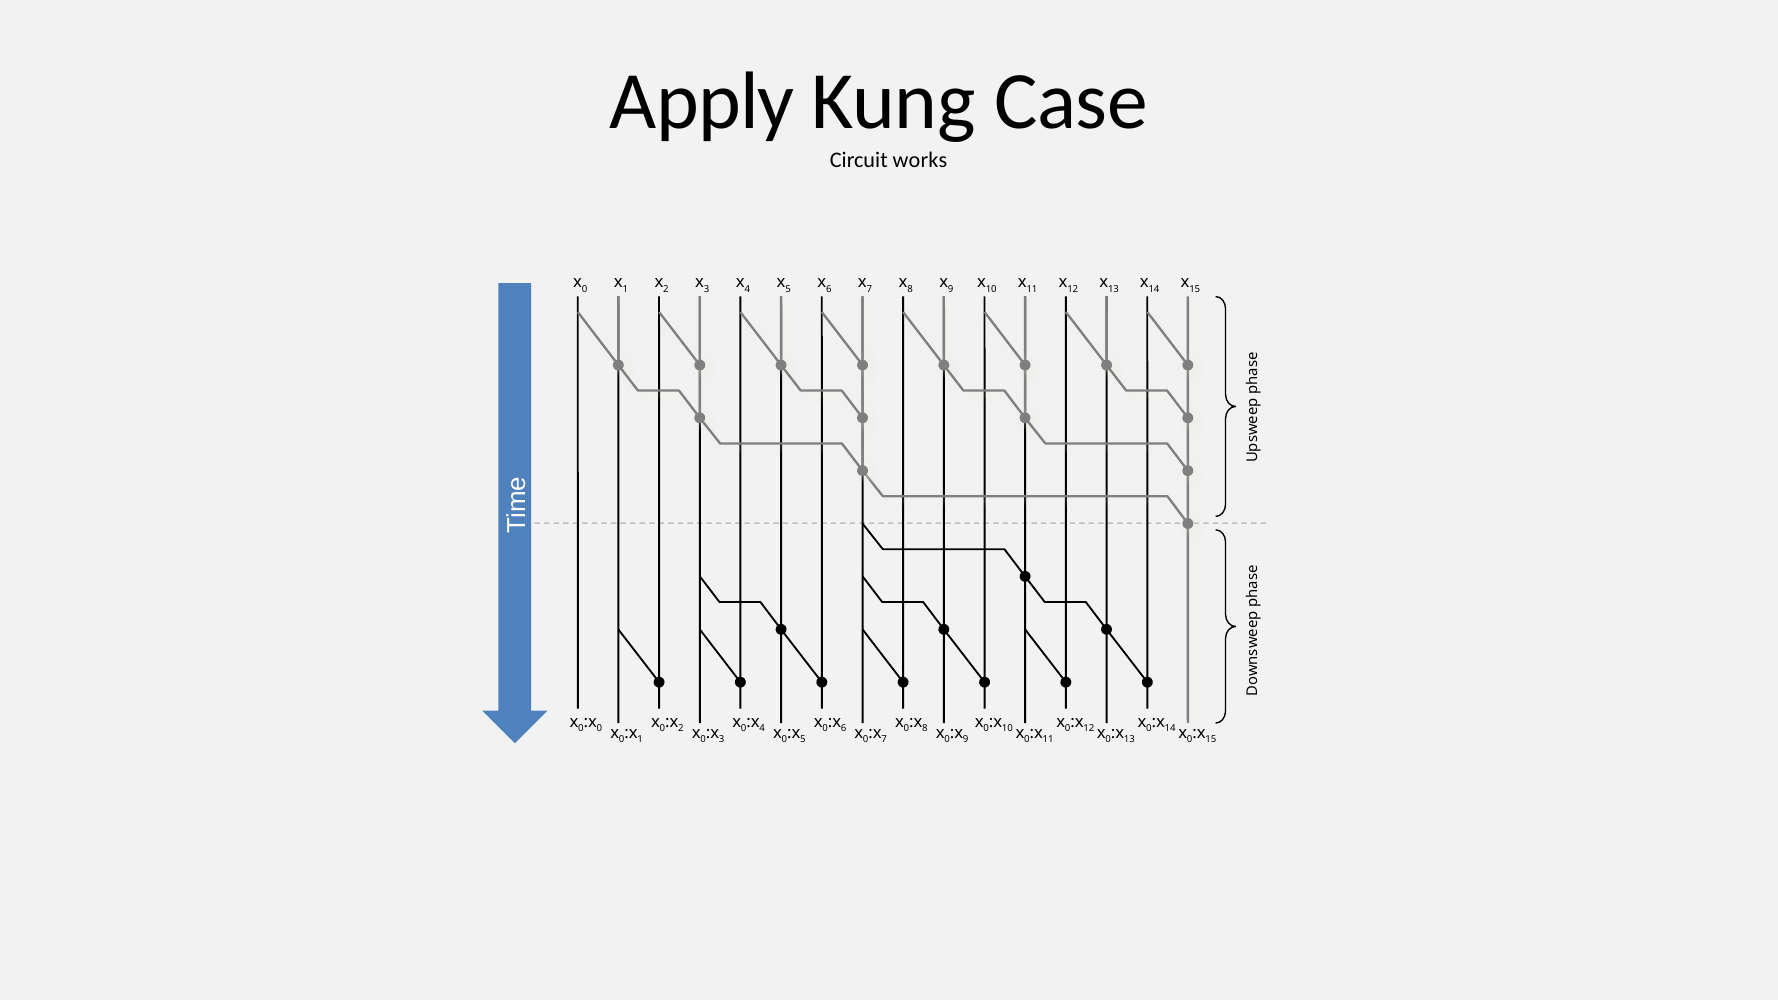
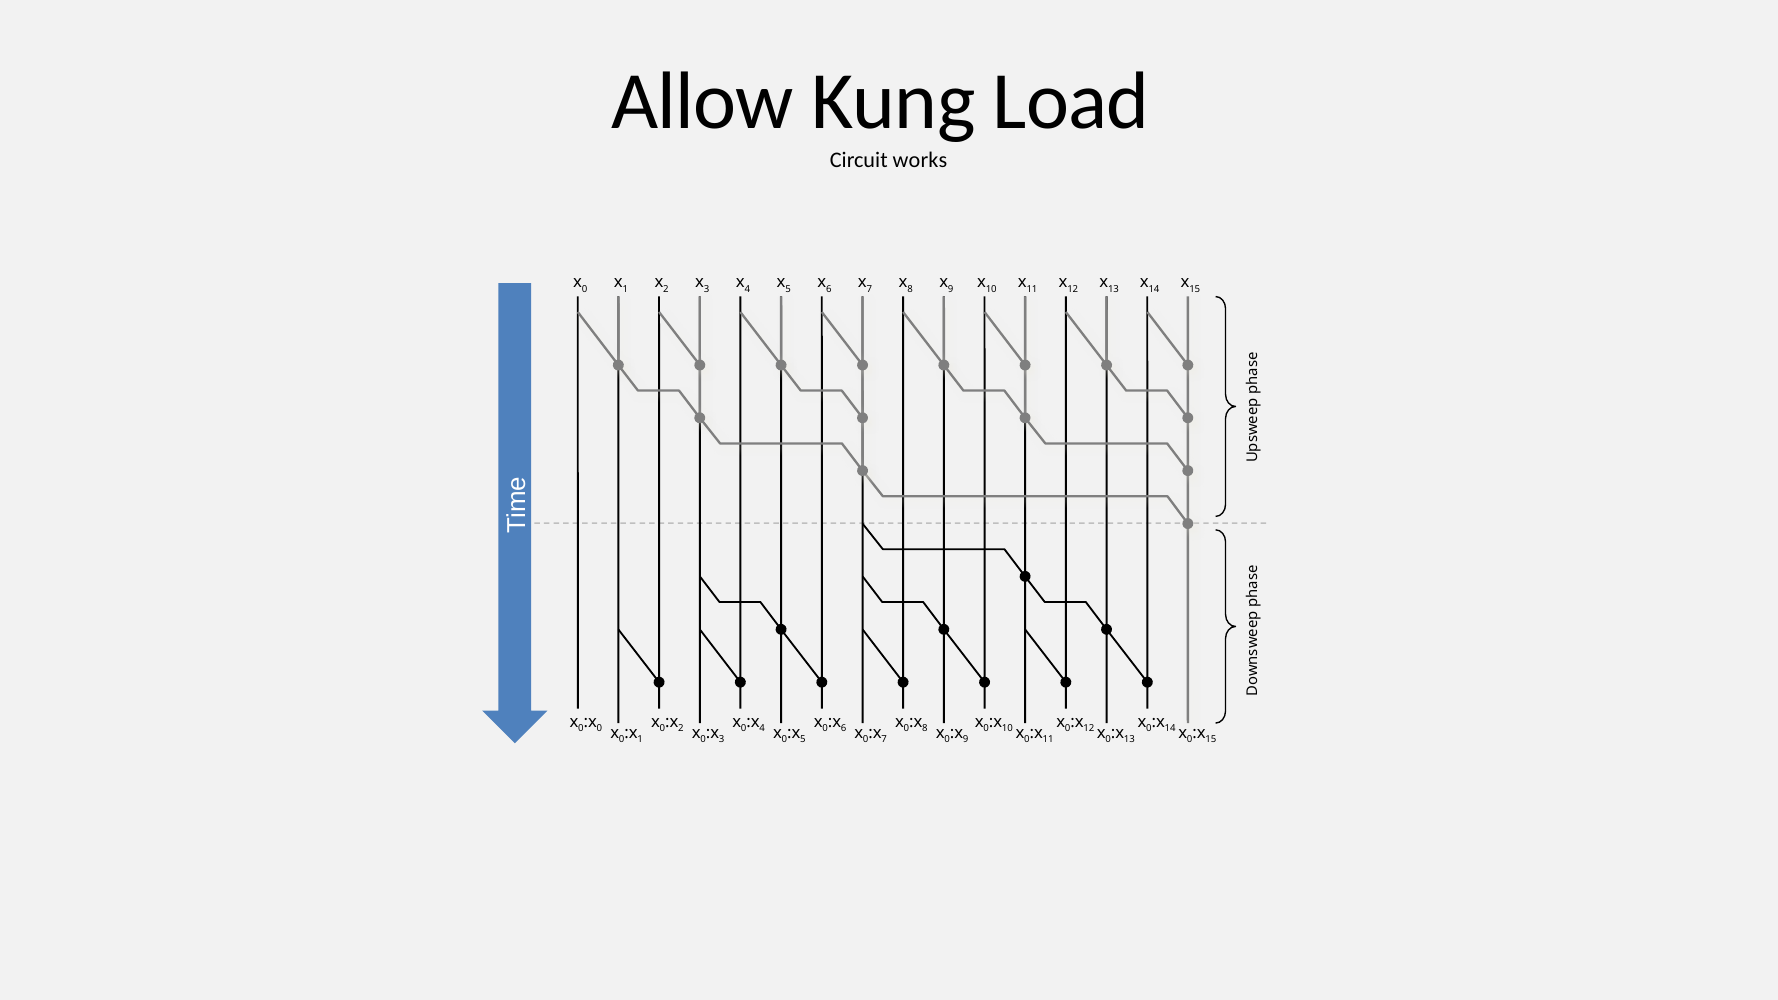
Apply: Apply -> Allow (702, 102)
Case: Case -> Load (1071, 102)
